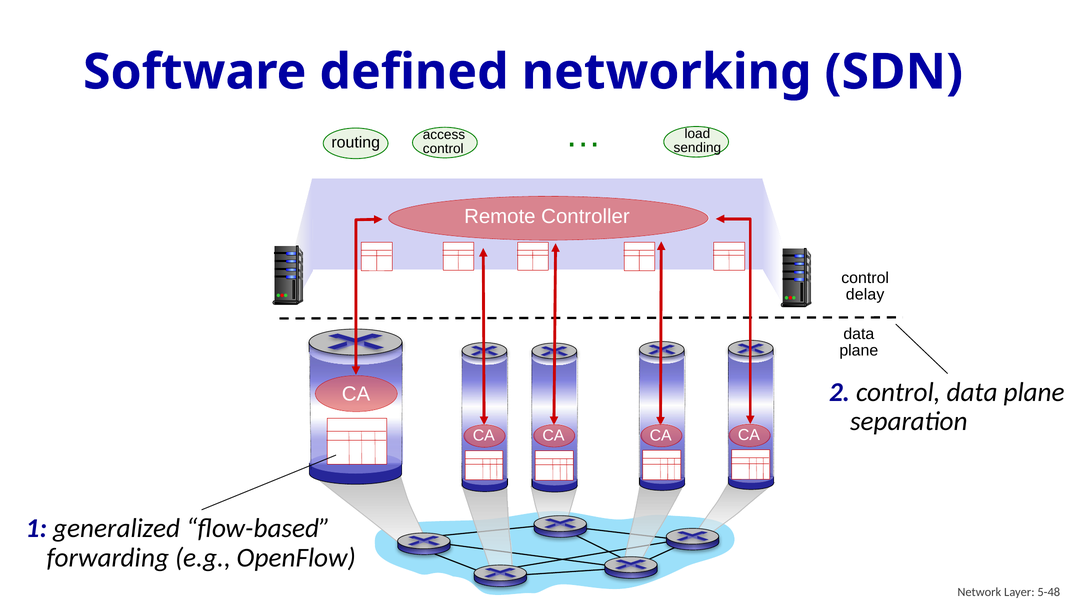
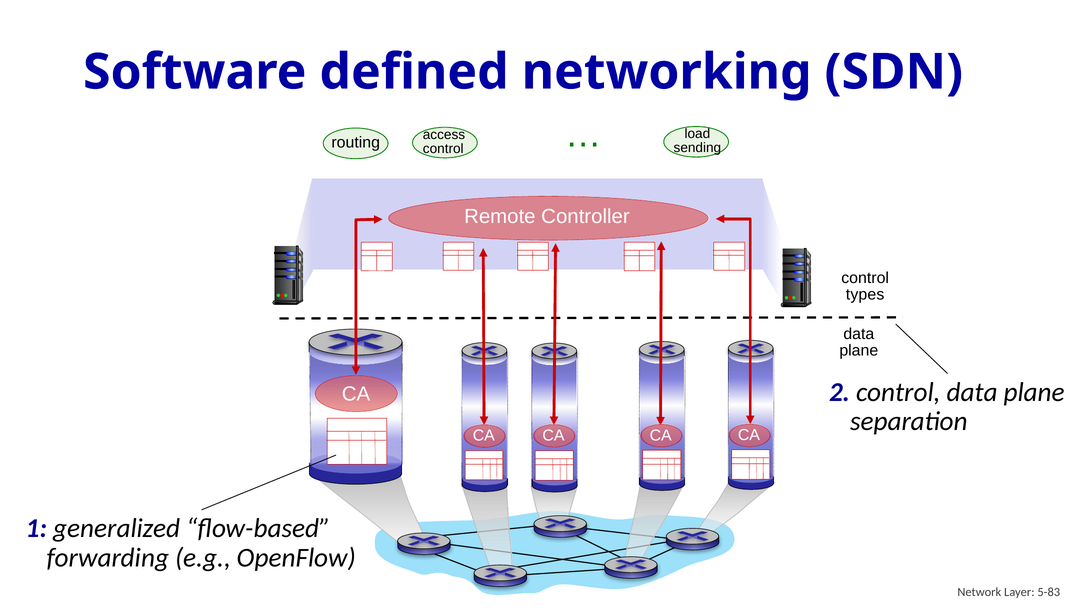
delay: delay -> types (865, 295)
5-48: 5-48 -> 5-83 (1049, 593)
